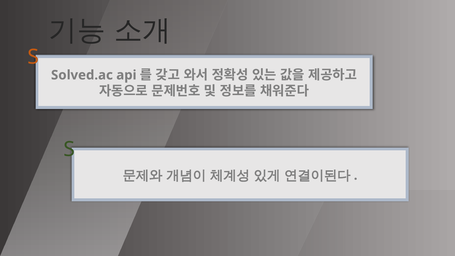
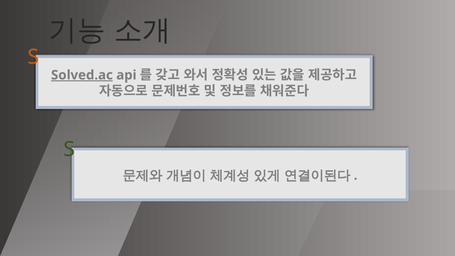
Solved.ac underline: none -> present (82, 75)
